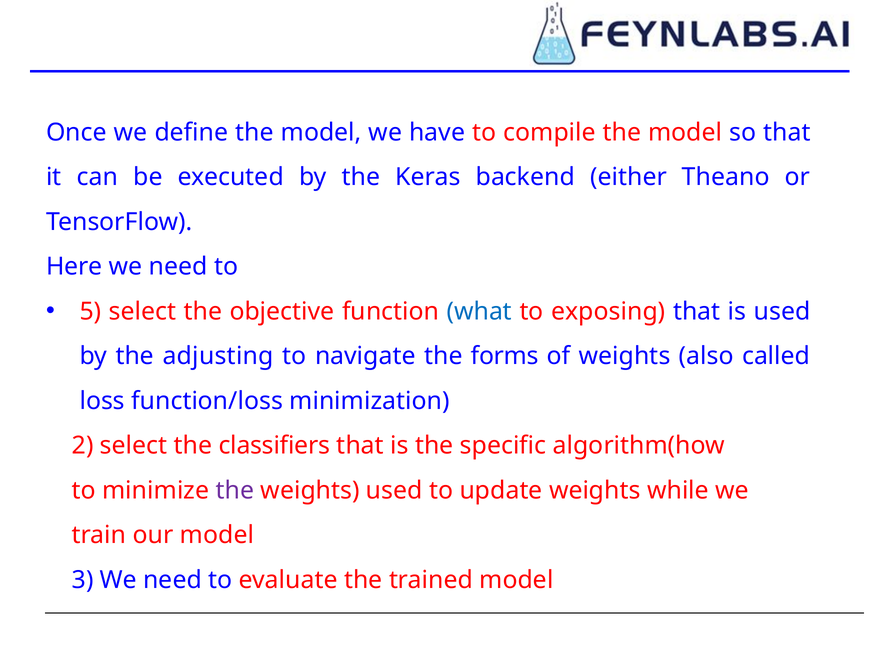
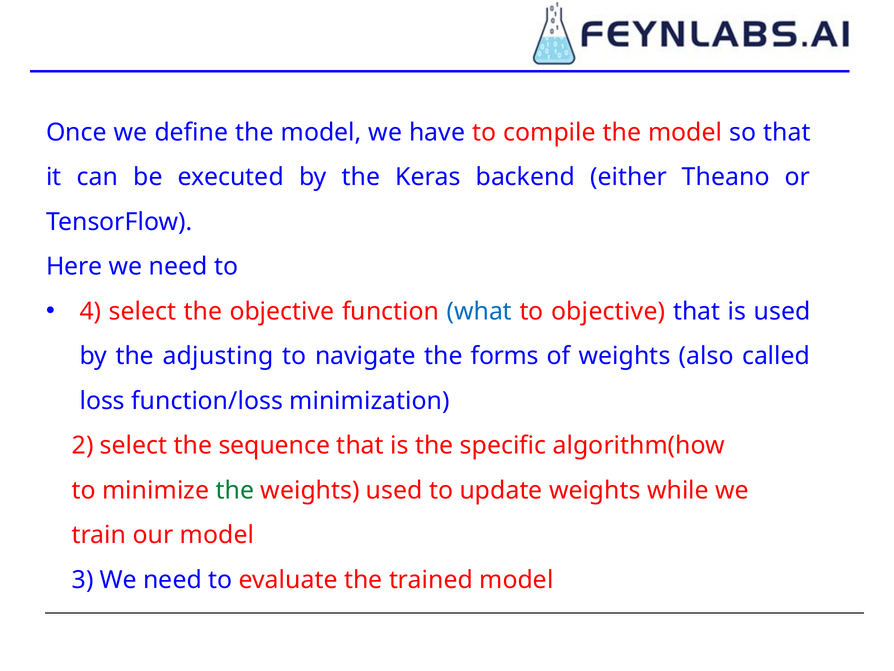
5: 5 -> 4 (90, 311)
to exposing: exposing -> objective (608, 311)
classifiers: classifiers -> sequence (274, 445)
the colour: purple -> green (235, 490)
